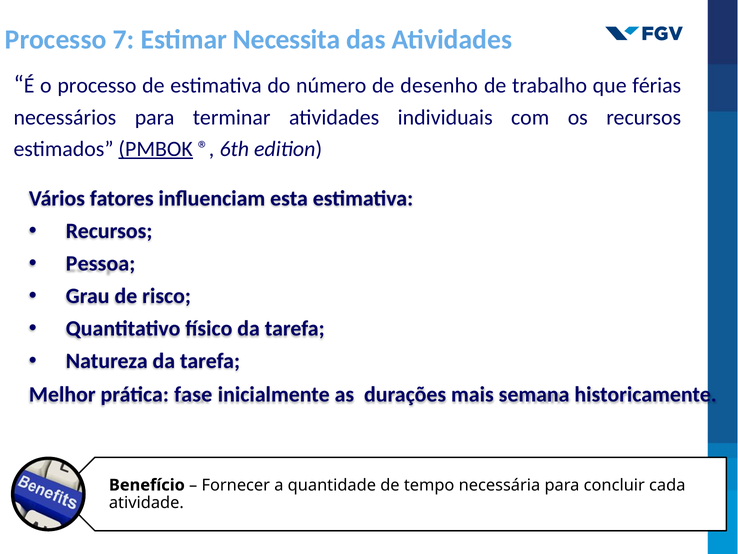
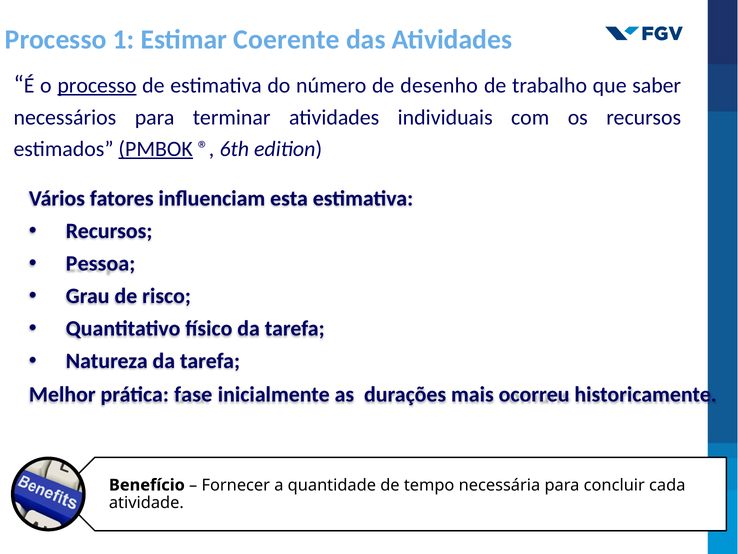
7: 7 -> 1 (124, 39)
Necessita: Necessita -> Coerente (286, 39)
processo underline: none -> present (97, 85)
férias: férias -> saber (657, 85)
semana: semana -> ocorreu (534, 394)
